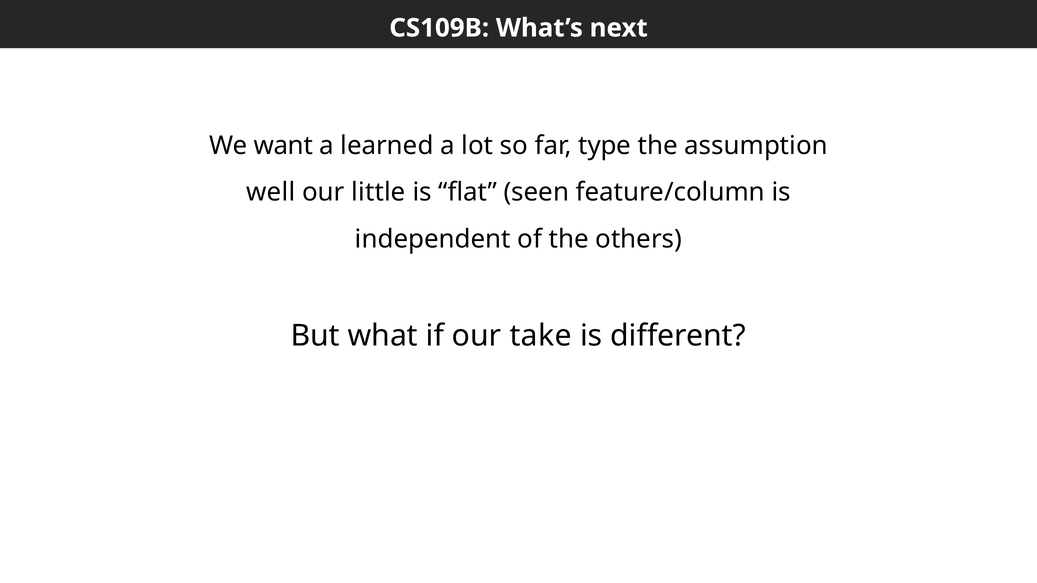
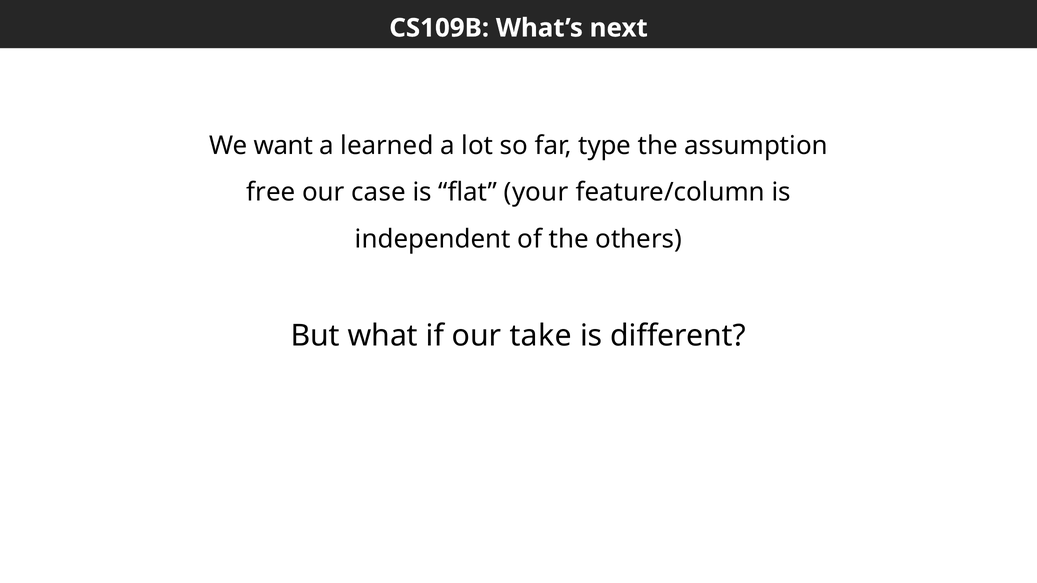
well: well -> free (271, 192)
little: little -> case (379, 192)
seen: seen -> your (536, 192)
